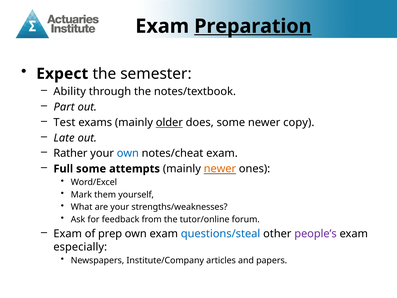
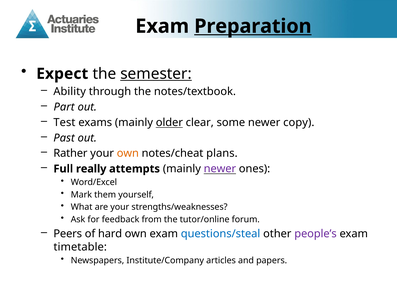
semester underline: none -> present (156, 74)
does: does -> clear (200, 122)
Late: Late -> Past (64, 138)
own colour: blue -> orange (128, 153)
notes/cheat exam: exam -> plans (222, 153)
Full some: some -> really (91, 169)
newer colour: orange -> purple (220, 169)
Exam: Exam -> Peers (68, 233)
prep: prep -> hard (110, 233)
especially: especially -> timetable (80, 247)
